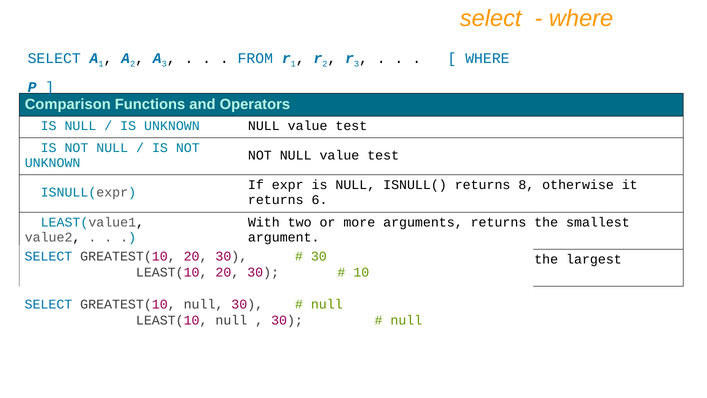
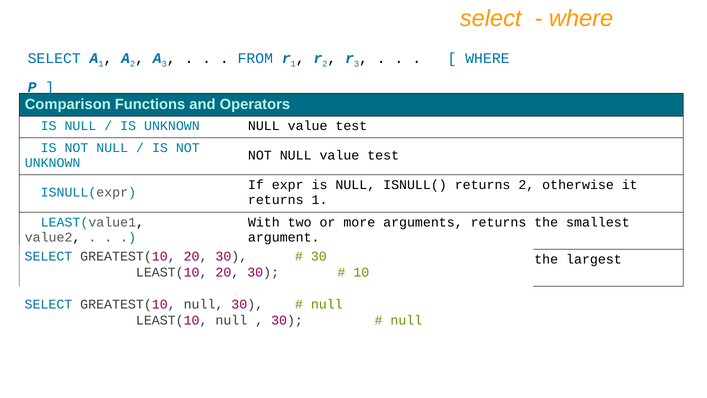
returns 8: 8 -> 2 (526, 185)
returns 6: 6 -> 1 (320, 200)
